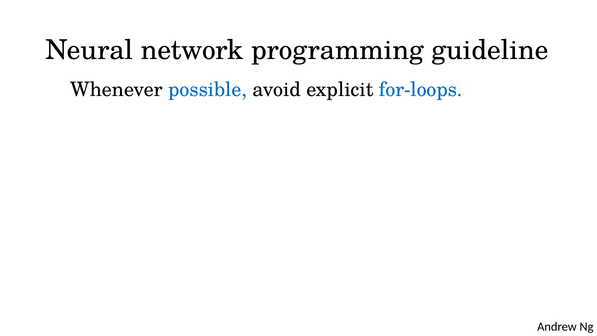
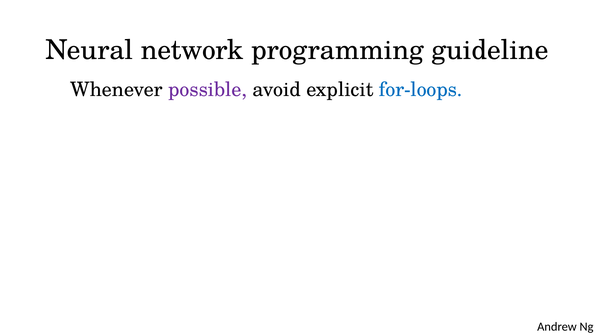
possible colour: blue -> purple (208, 89)
